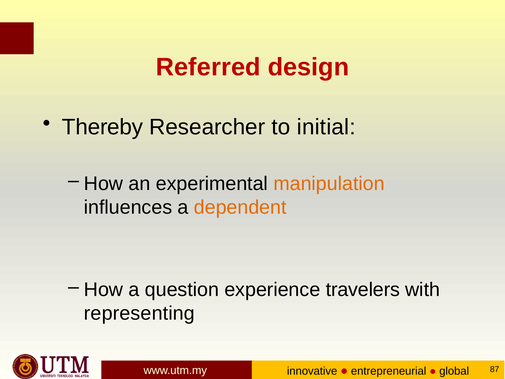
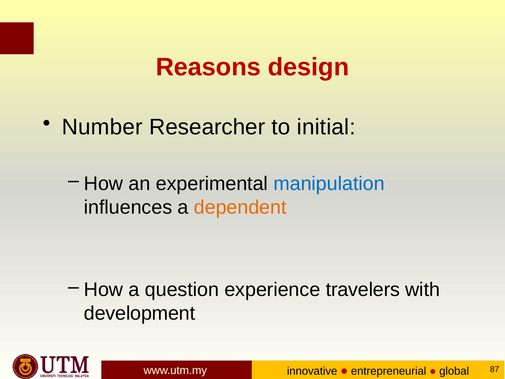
Referred: Referred -> Reasons (208, 67)
Thereby: Thereby -> Number (102, 127)
manipulation colour: orange -> blue (329, 183)
representing: representing -> development (140, 313)
